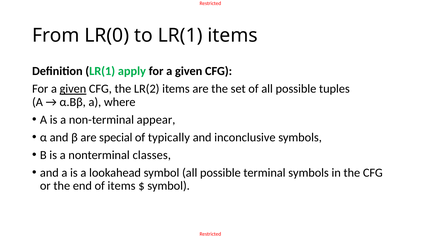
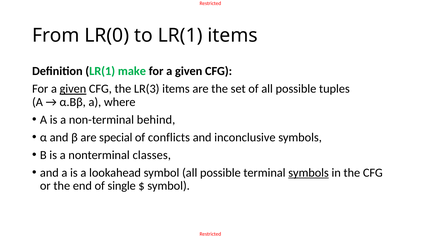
apply: apply -> make (132, 71)
LR(2: LR(2 -> LR(3 (147, 89)
appear: appear -> behind (156, 120)
typically: typically -> conflicts (169, 137)
symbols underline: none -> present (309, 173)
of items: items -> single (122, 186)
